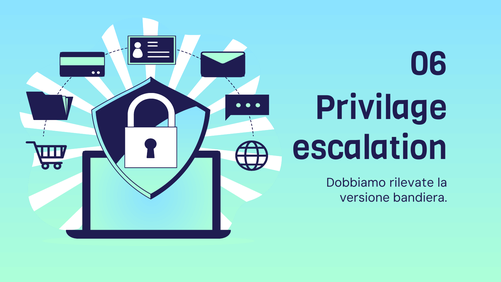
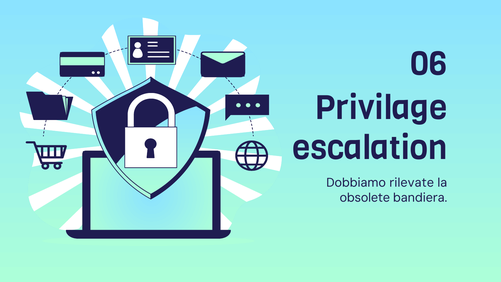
versione: versione -> obsolete (365, 198)
